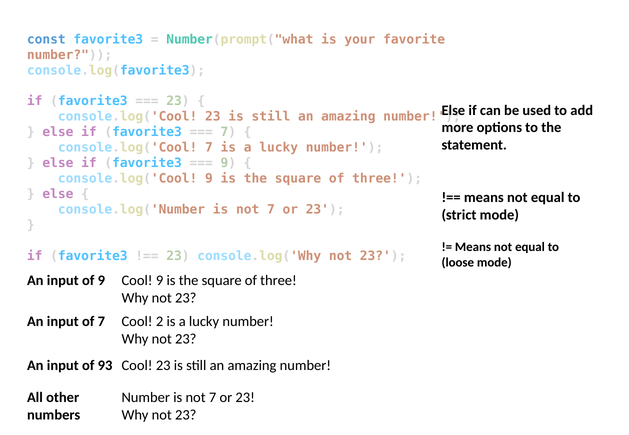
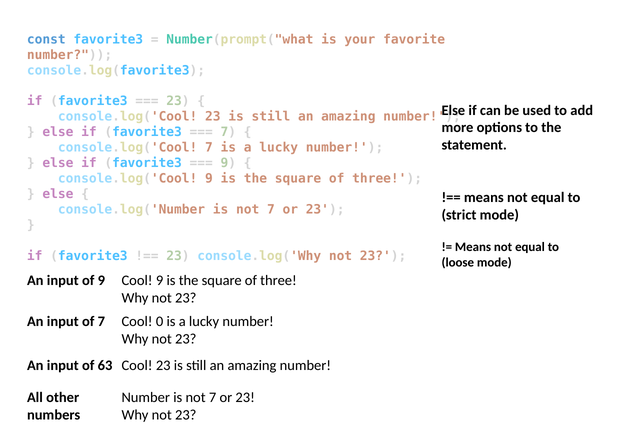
2: 2 -> 0 (160, 322)
93: 93 -> 63 (105, 366)
